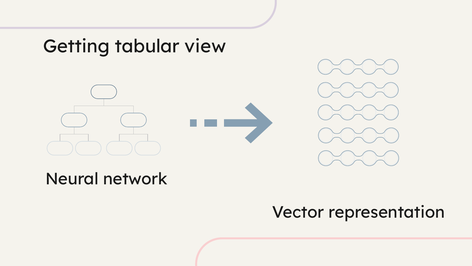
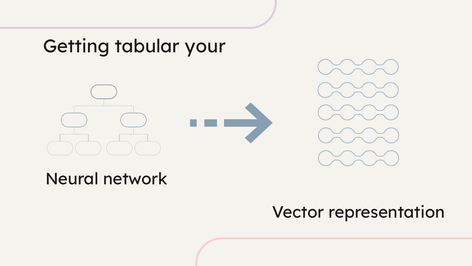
view: view -> your (205, 46)
